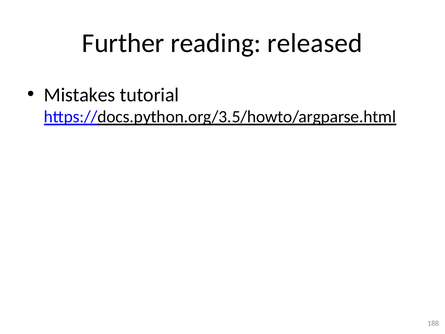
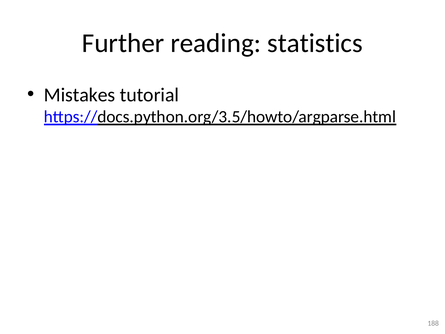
released: released -> statistics (315, 43)
